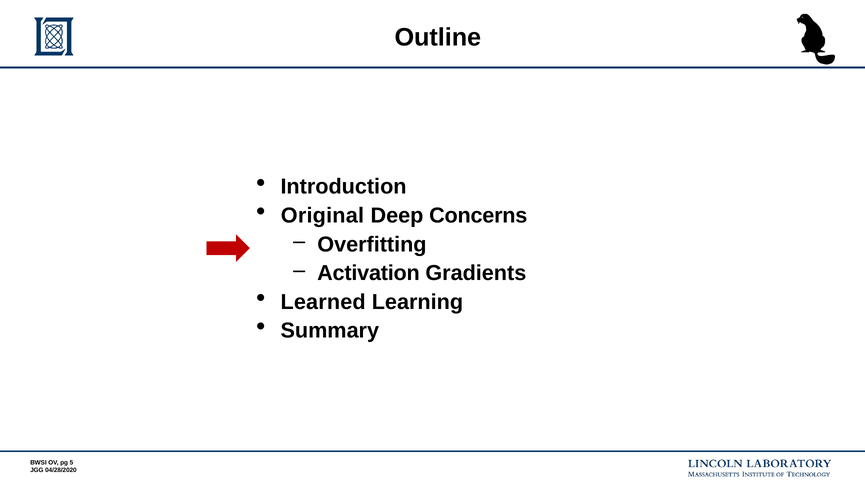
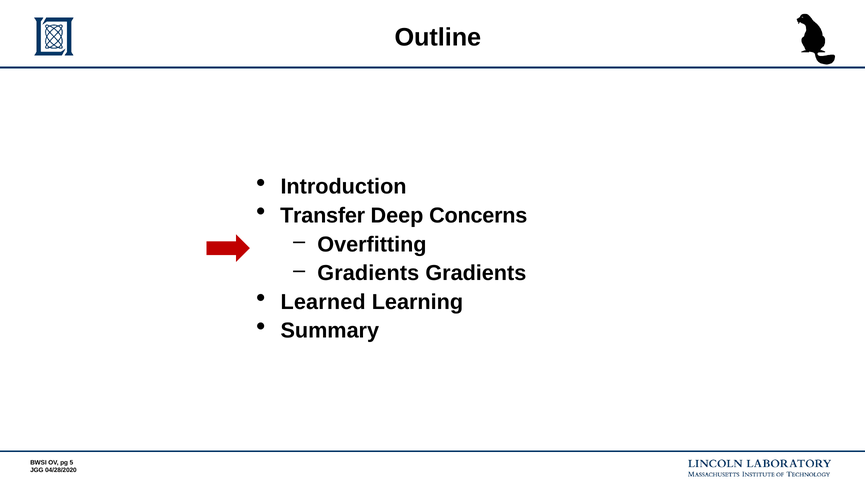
Original: Original -> Transfer (323, 215)
Activation: Activation -> Gradients (368, 273)
